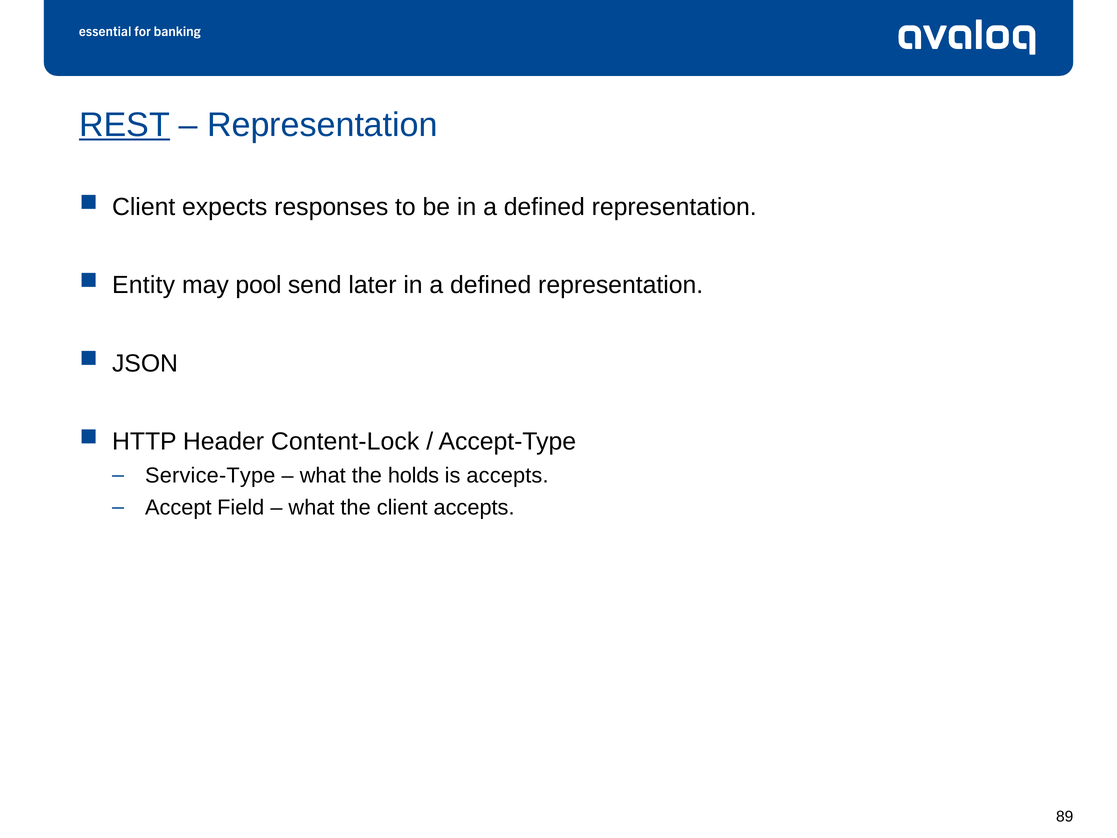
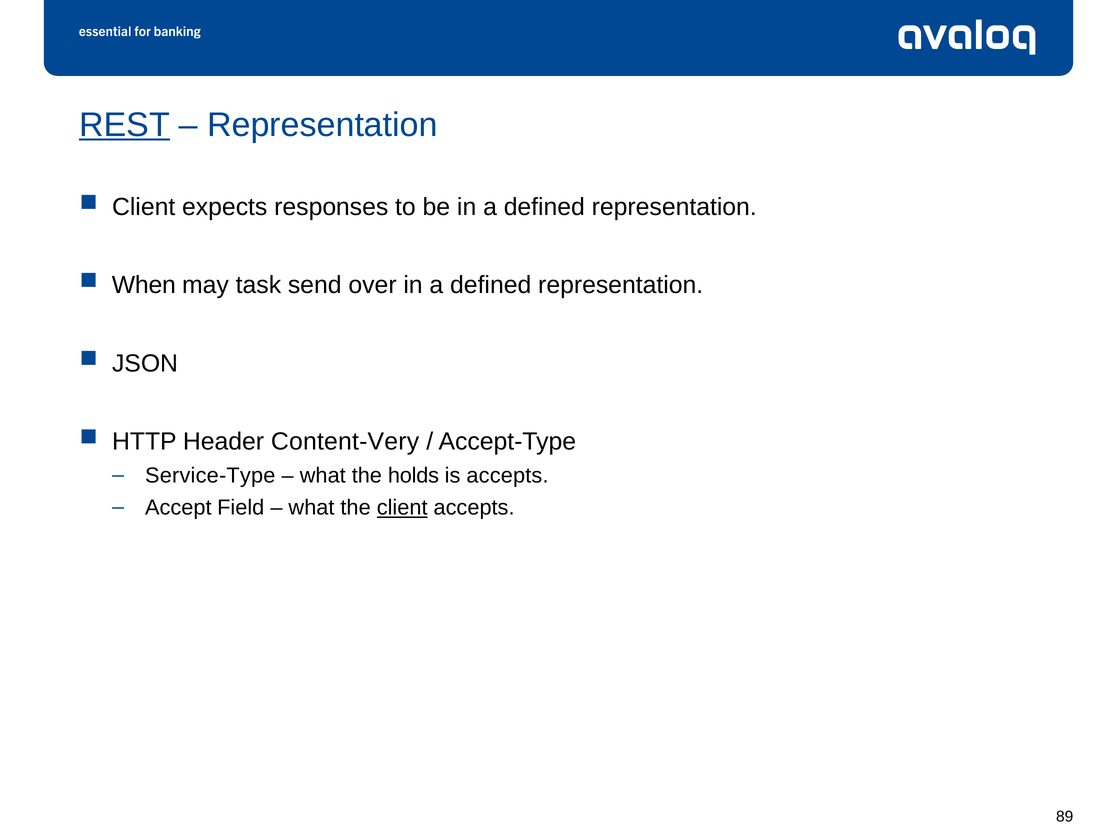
Entity: Entity -> When (144, 285)
pool: pool -> task (258, 285)
later: later -> over (373, 285)
Content-Lock: Content-Lock -> Content-Very (345, 441)
client underline: none -> present (402, 508)
